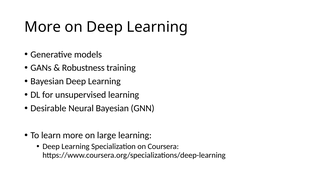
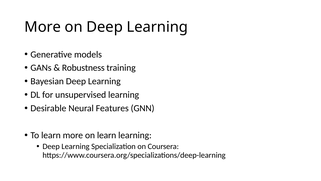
Neural Bayesian: Bayesian -> Features (112, 108)
on large: large -> learn (107, 135)
